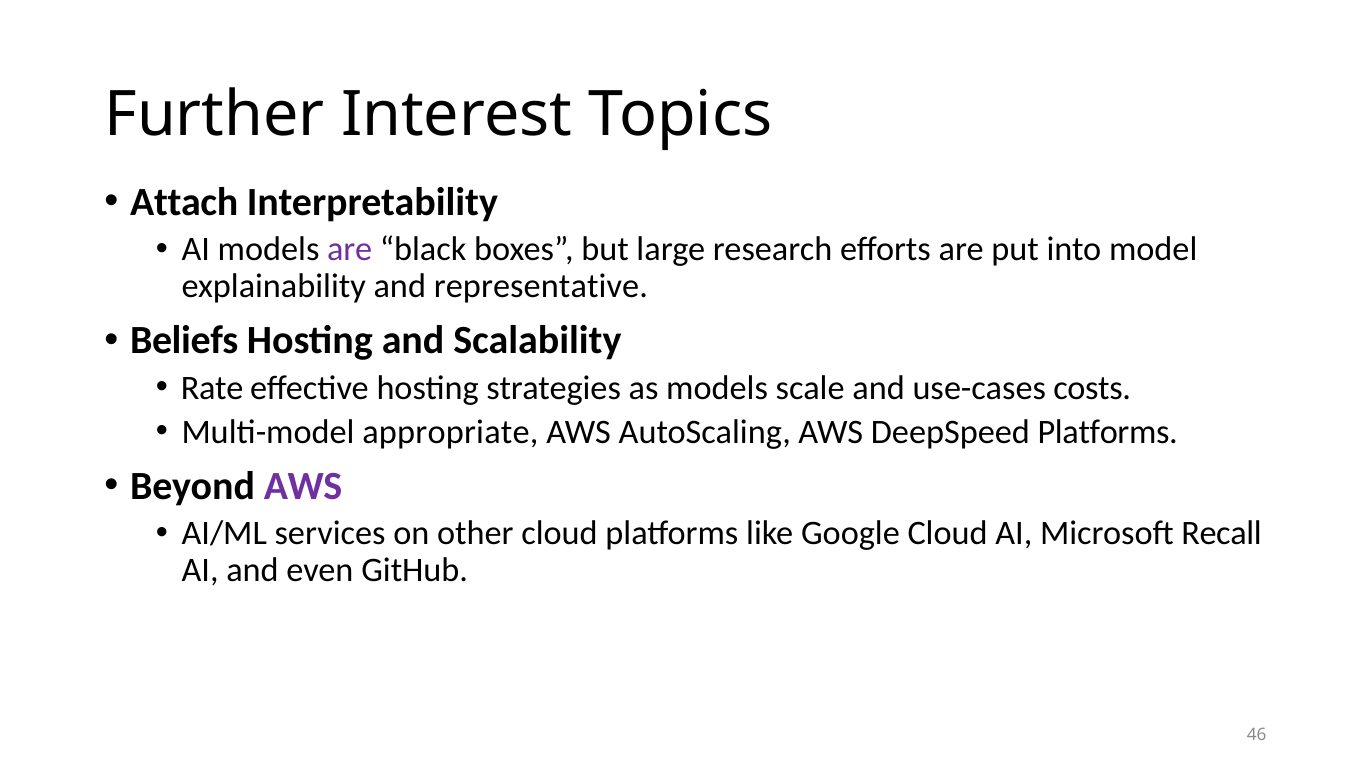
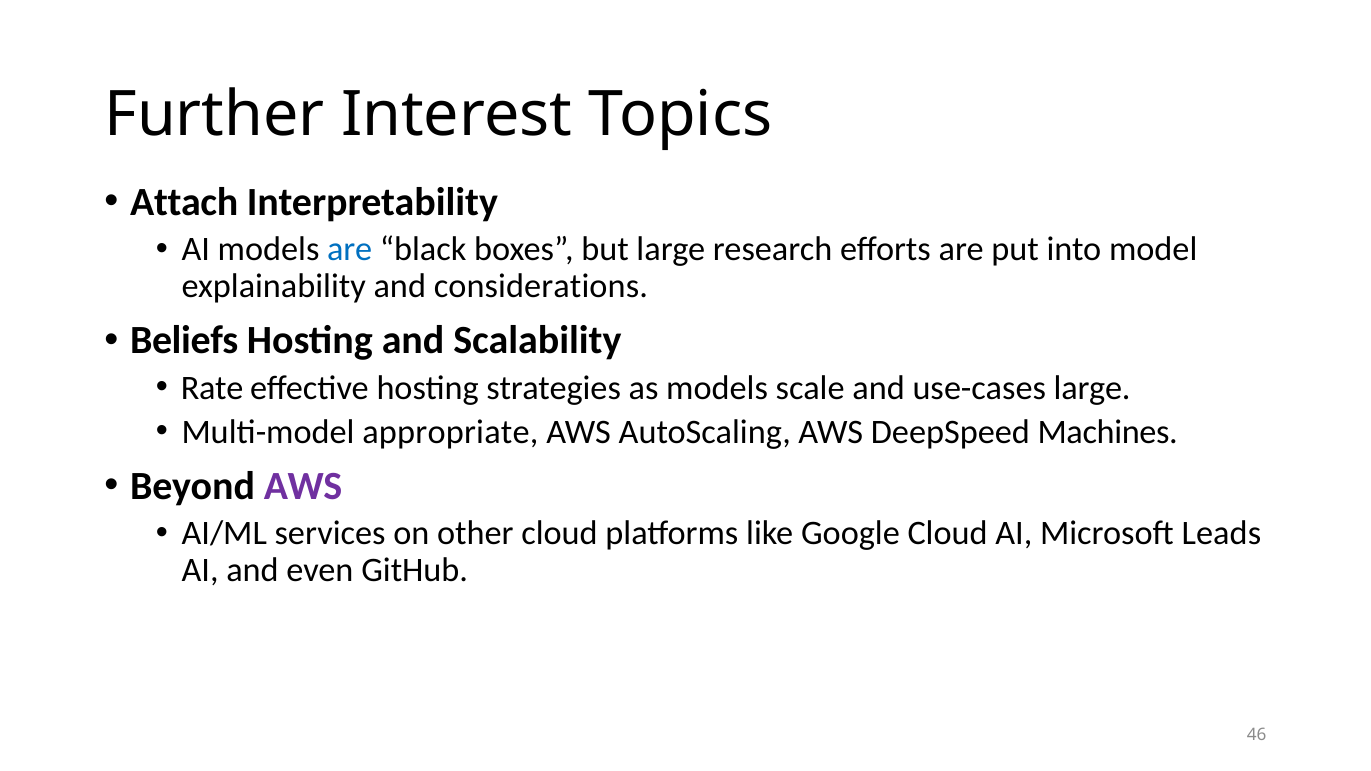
are colour: purple -> blue (350, 249)
representative: representative -> considerations (541, 286)
use-cases costs: costs -> large (1092, 388)
DeepSpeed Platforms: Platforms -> Machines (1108, 432)
Recall: Recall -> Leads (1221, 534)
